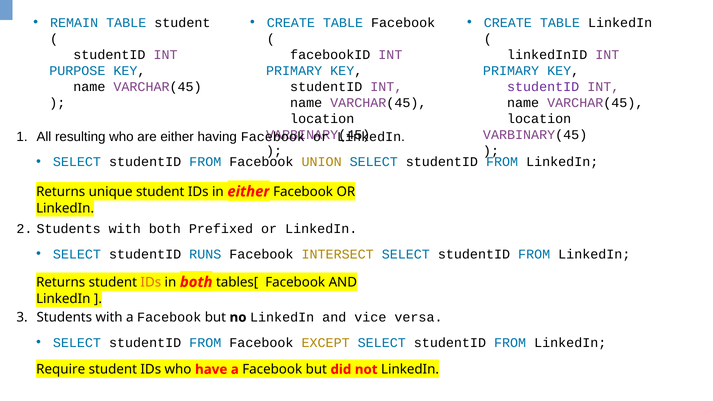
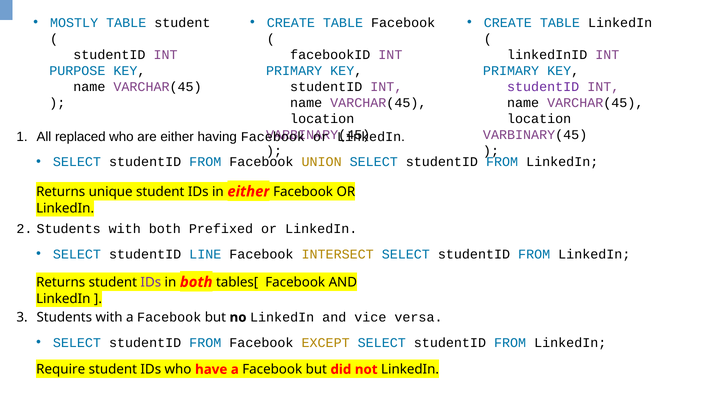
REMAIN: REMAIN -> MOSTLY (74, 23)
resulting: resulting -> replaced (80, 137)
RUNS: RUNS -> LINE (205, 254)
IDs colour: orange -> purple (151, 283)
